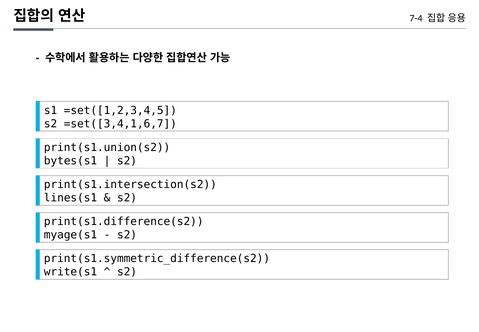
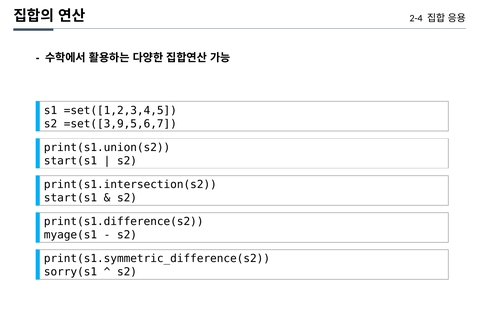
7-4: 7-4 -> 2-4 (416, 18)
=set([3,4,1,6,7: =set([3,4,1,6,7 -> =set([3,9,5,6,7 (120, 124)
bytes(s1: bytes(s1 -> start(s1 (70, 161)
lines(s1: lines(s1 -> start(s1 (70, 198)
write(s1: write(s1 -> sorry(s1 (70, 272)
